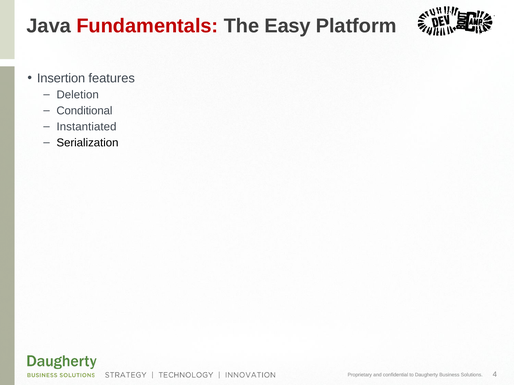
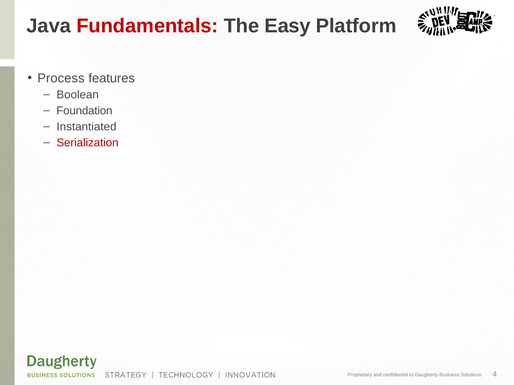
Insertion: Insertion -> Process (61, 78)
Deletion: Deletion -> Boolean (78, 95)
Conditional: Conditional -> Foundation (84, 111)
Serialization colour: black -> red (88, 143)
